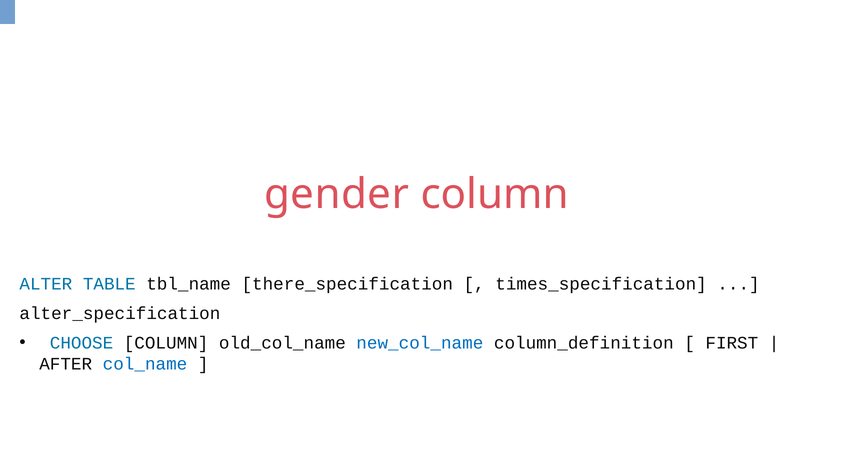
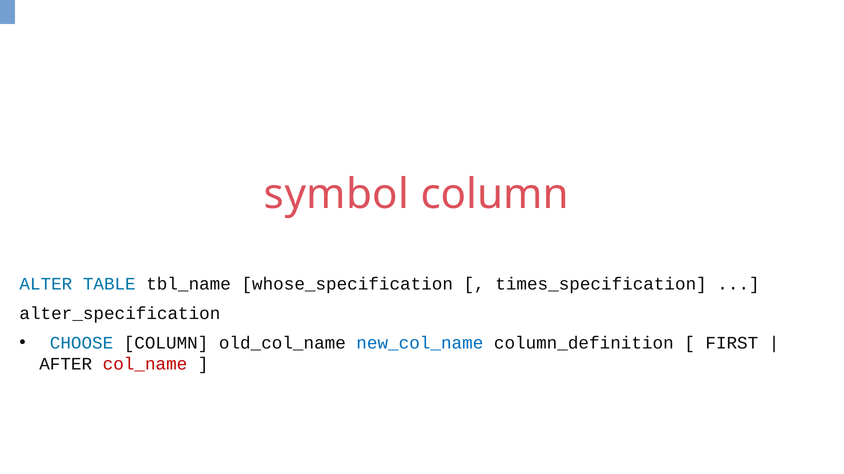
gender: gender -> symbol (337, 195)
there_specification: there_specification -> whose_specification (347, 285)
col_name colour: blue -> red (145, 365)
